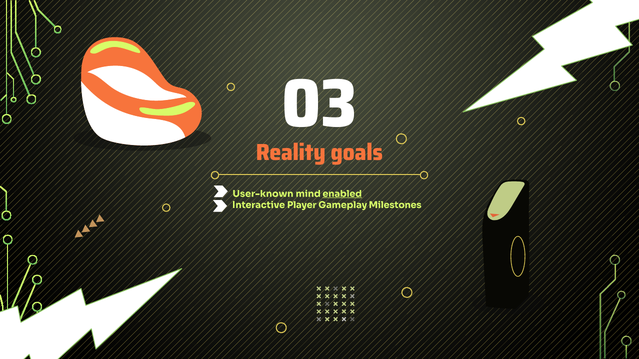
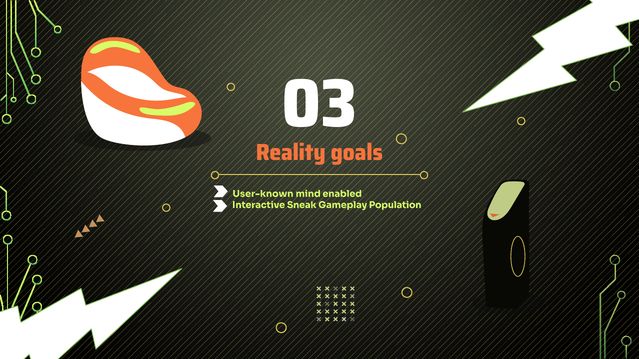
enabled underline: present -> none (342, 194)
Player: Player -> Sneak (302, 205)
Milestones: Milestones -> Population (395, 205)
